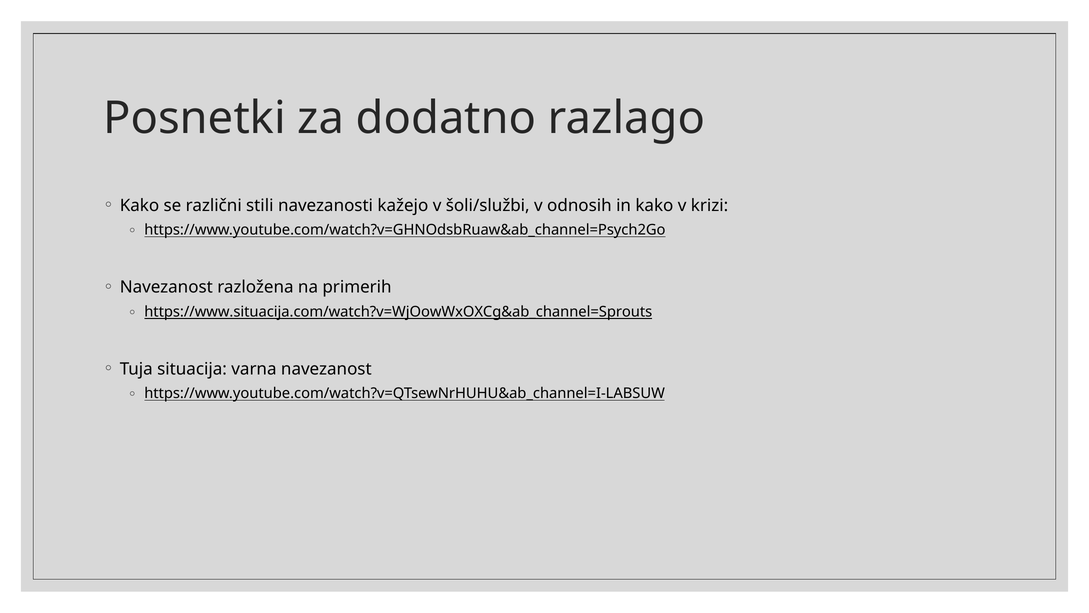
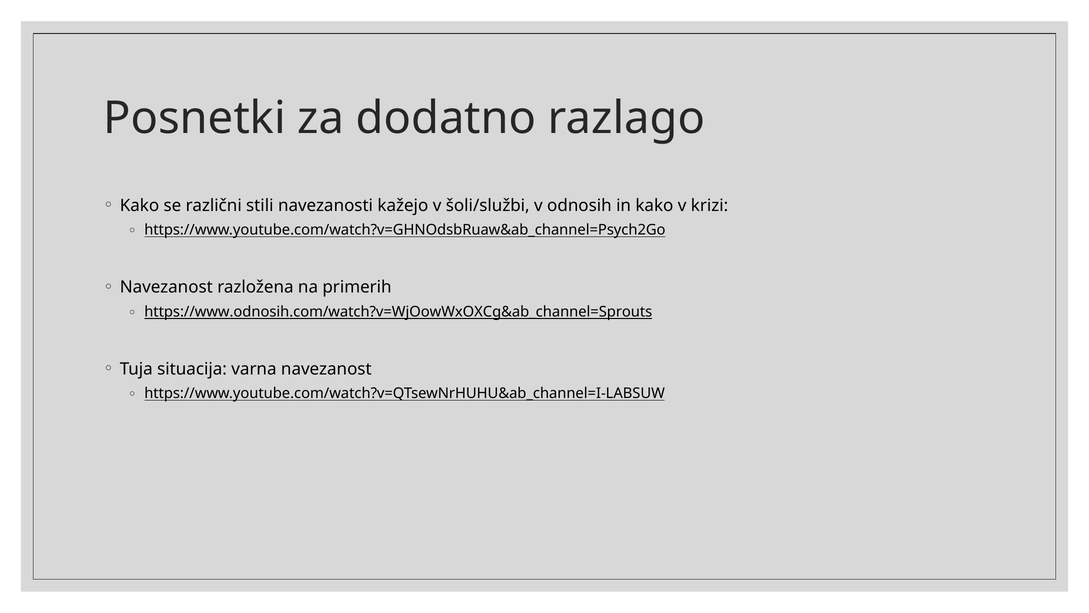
https://www.situacija.com/watch?v=WjOowWxOXCg&ab_channel=Sprouts: https://www.situacija.com/watch?v=WjOowWxOXCg&ab_channel=Sprouts -> https://www.odnosih.com/watch?v=WjOowWxOXCg&ab_channel=Sprouts (398, 312)
